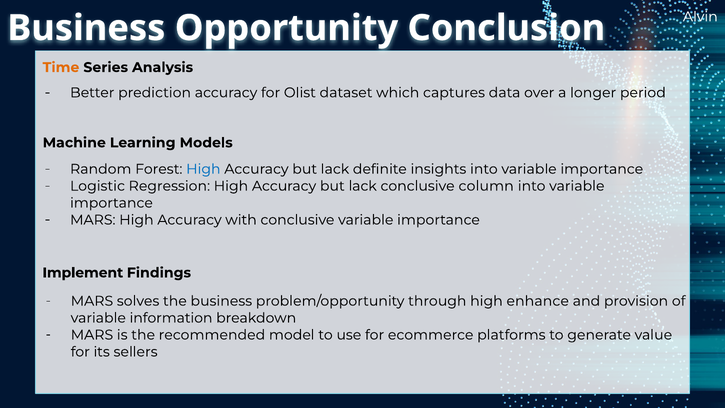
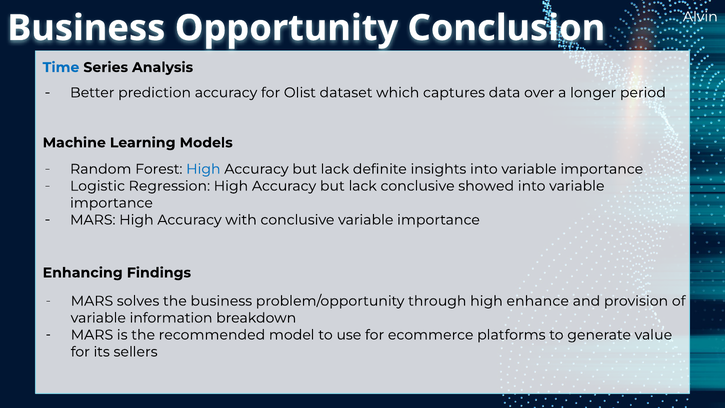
Time colour: orange -> blue (61, 67)
column: column -> showed (486, 186)
Implement: Implement -> Enhancing (83, 273)
